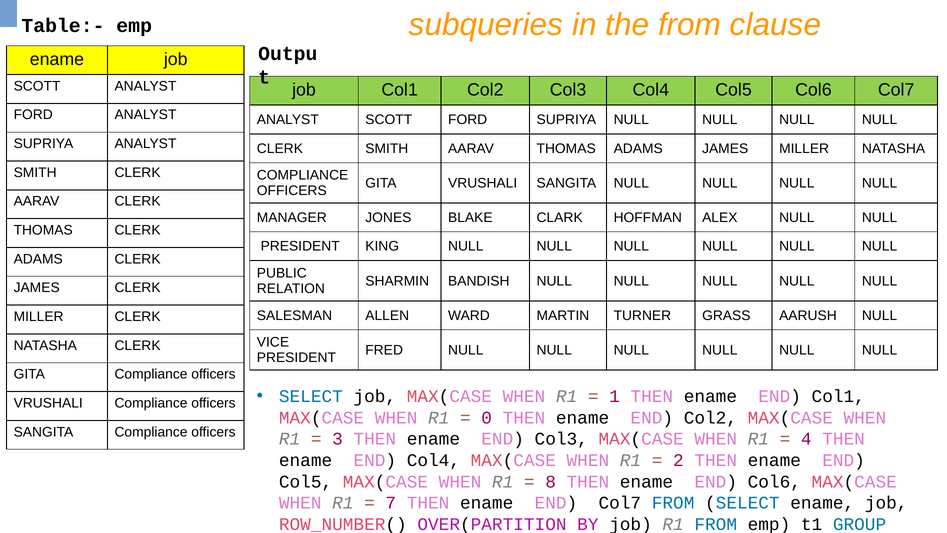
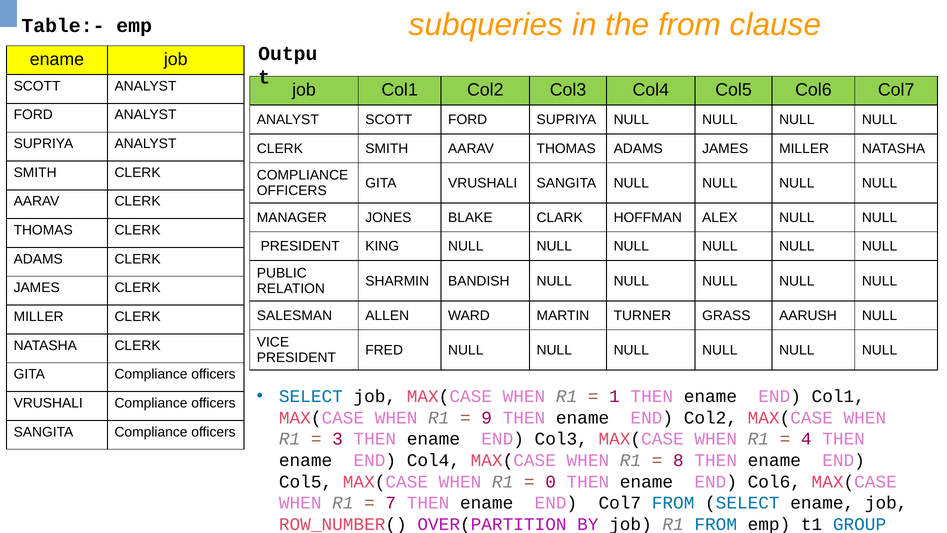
0: 0 -> 9 (487, 418)
2: 2 -> 8 (678, 460)
8: 8 -> 0 (551, 481)
